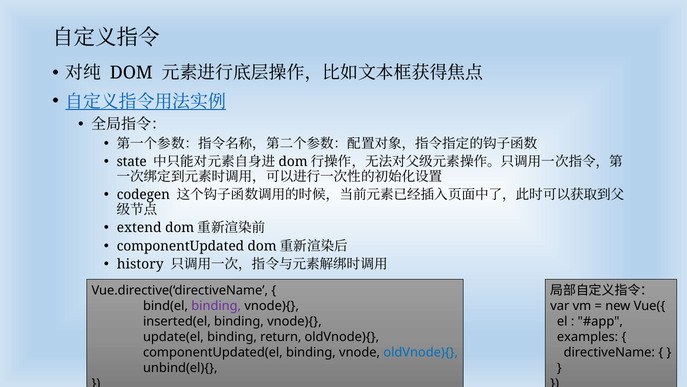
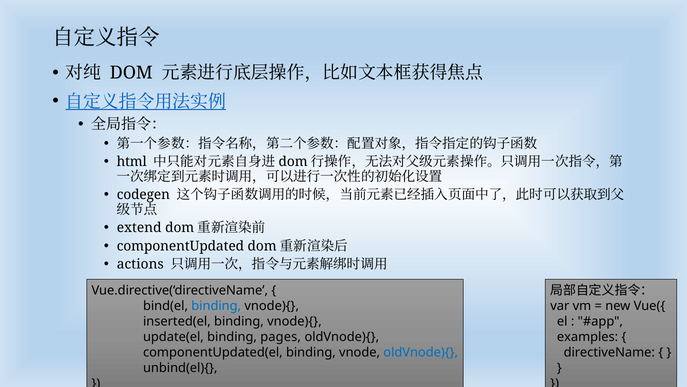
state: state -> html (132, 162)
history: history -> actions (140, 264)
binding colour: purple -> blue (216, 305)
return: return -> pages (281, 336)
